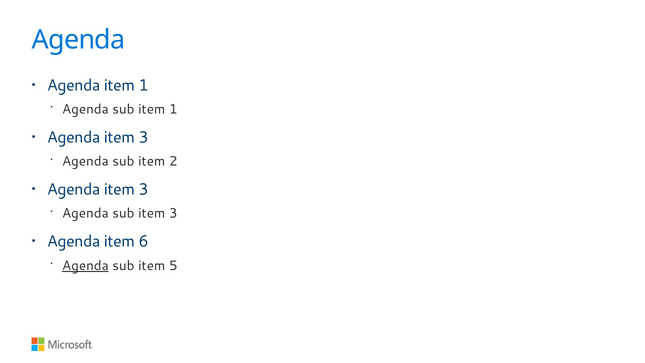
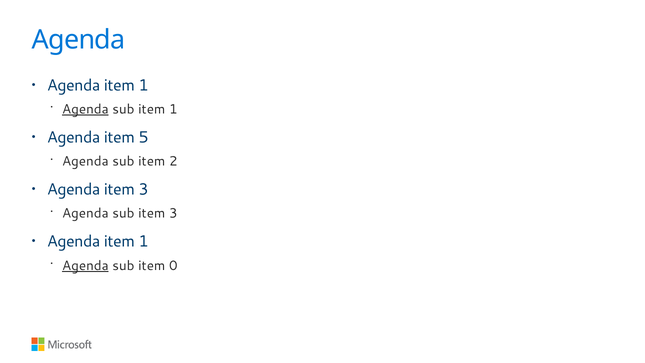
Agenda underline: none -> present (85, 109)
3: 3 -> 5 (144, 137)
6: 6 -> 1 (144, 241)
5: 5 -> 0 (173, 266)
